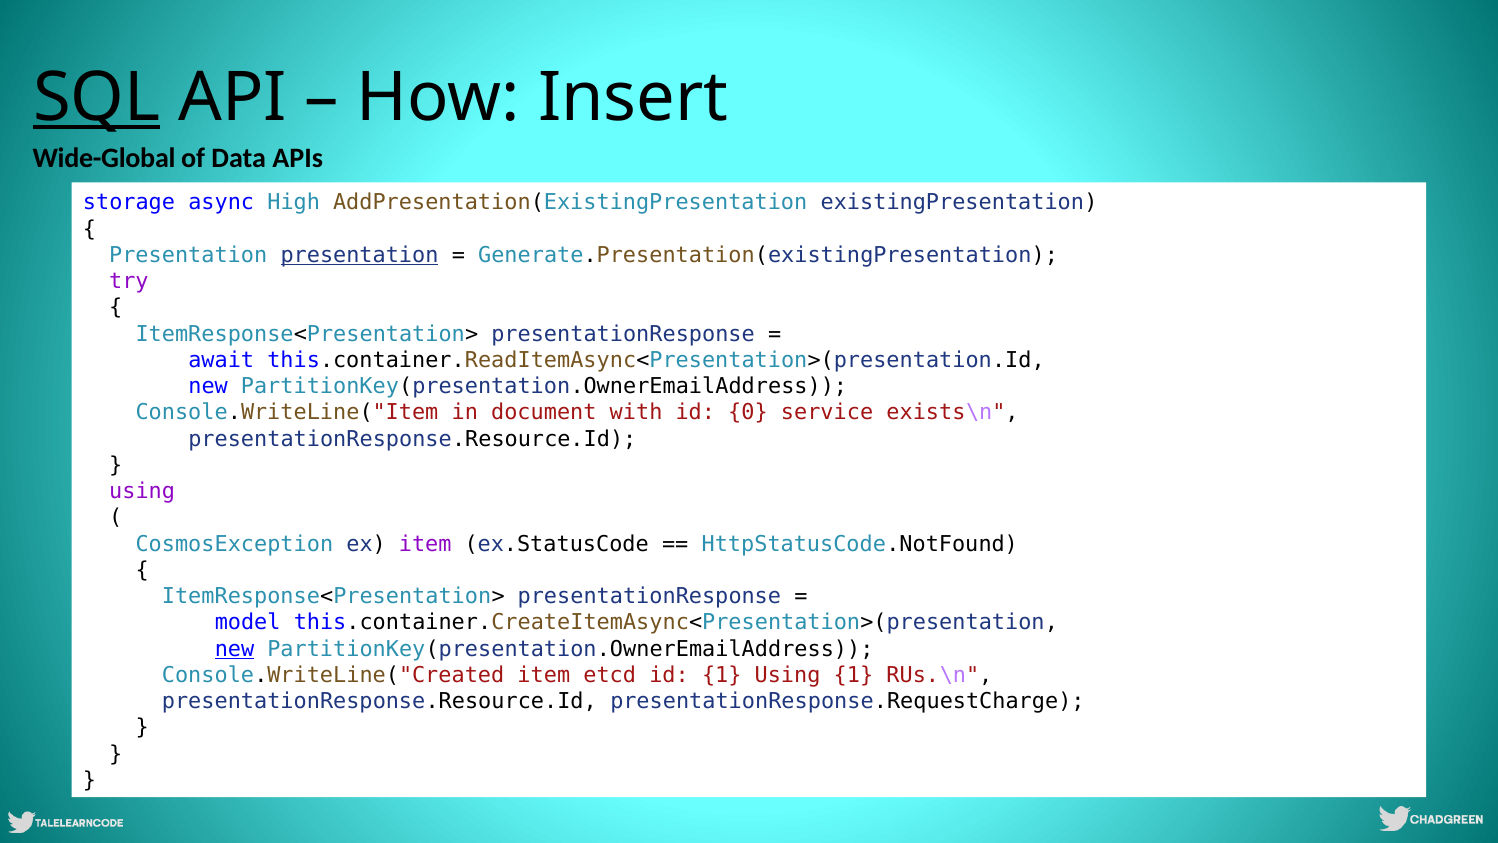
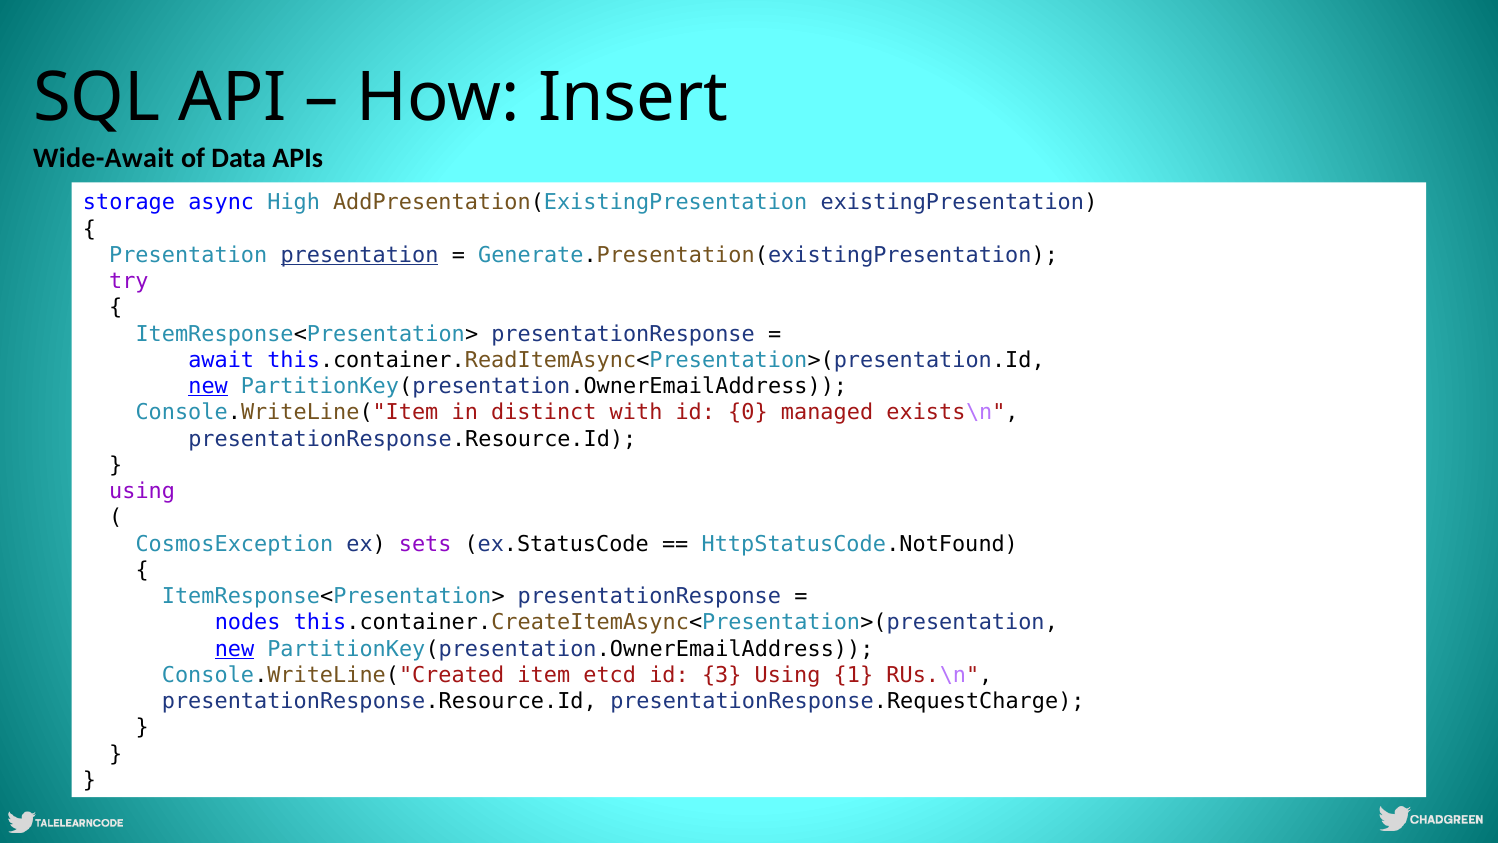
SQL underline: present -> none (97, 98)
Wide-Global: Wide-Global -> Wide-Await (104, 159)
new underline: none -> present (208, 386)
document: document -> distinct (544, 412)
service: service -> managed (827, 412)
ex item: item -> sets (425, 544)
model: model -> nodes (248, 622)
id 1: 1 -> 3 (722, 675)
